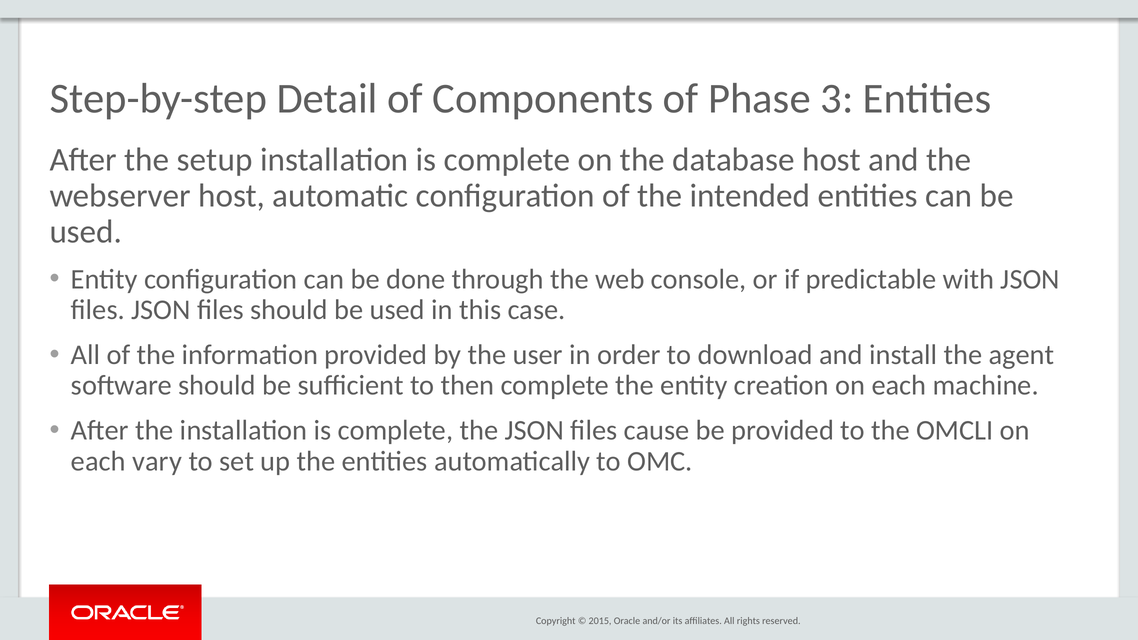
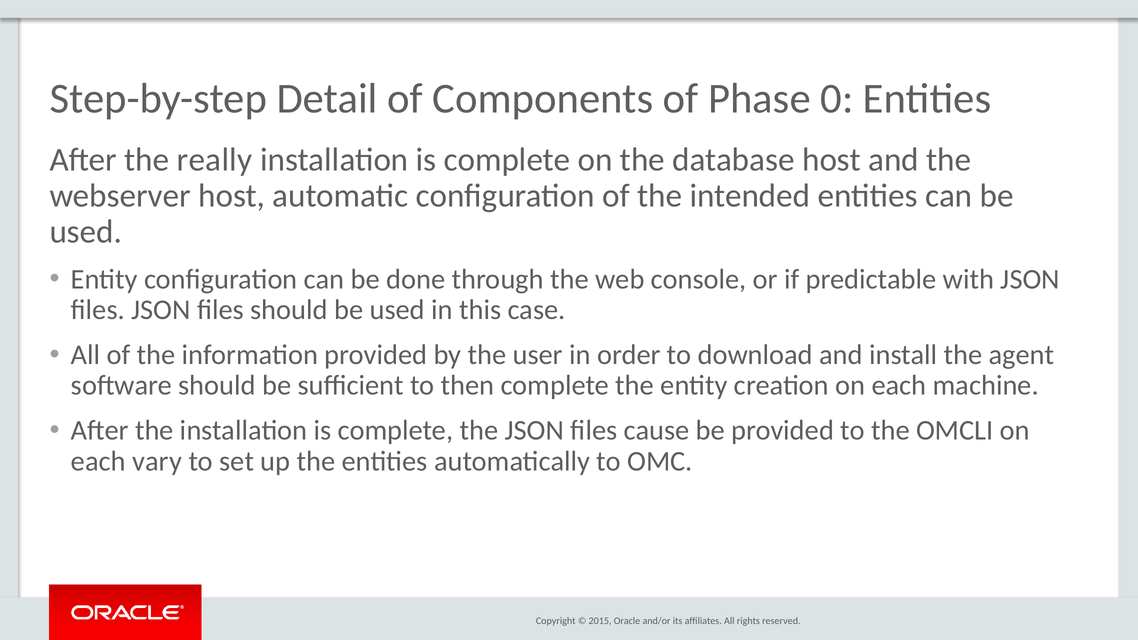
3: 3 -> 0 (837, 99)
setup: setup -> really (215, 160)
